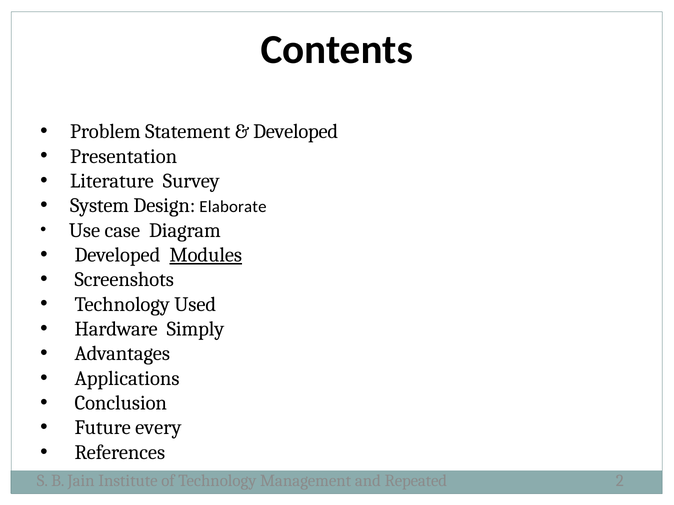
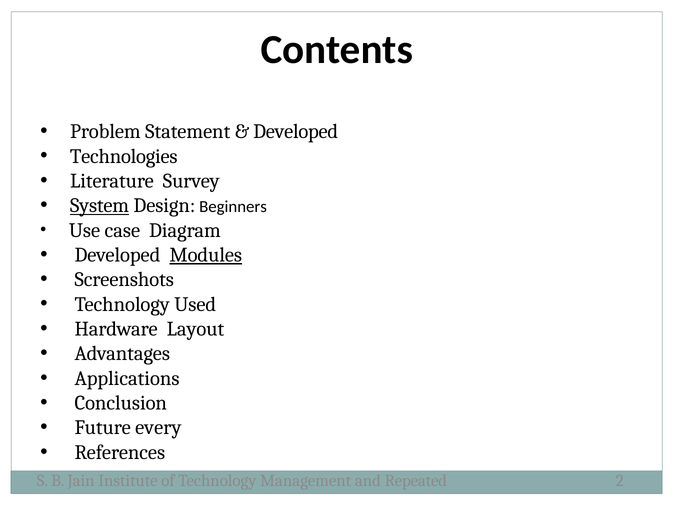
Presentation: Presentation -> Technologies (124, 156)
System underline: none -> present (100, 206)
Elaborate: Elaborate -> Beginners (233, 207)
Simply: Simply -> Layout (195, 329)
